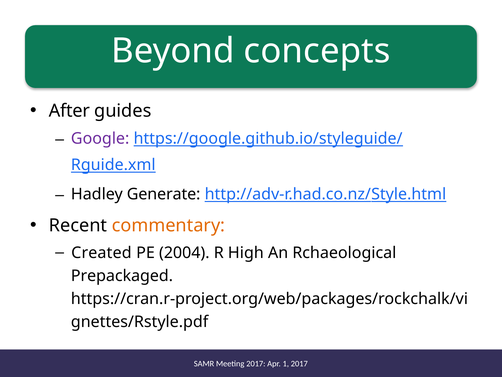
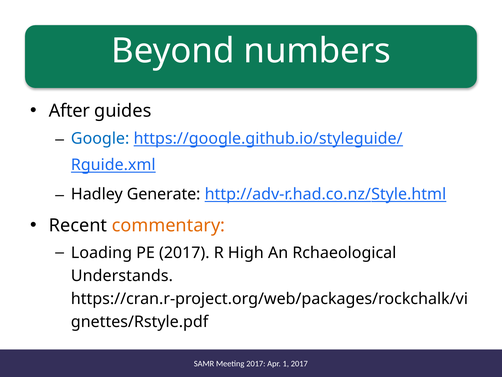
concepts: concepts -> numbers (317, 51)
Google colour: purple -> blue (100, 138)
Created: Created -> Loading (101, 252)
PE 2004: 2004 -> 2017 (184, 252)
Prepackaged: Prepackaged -> Understands (122, 275)
